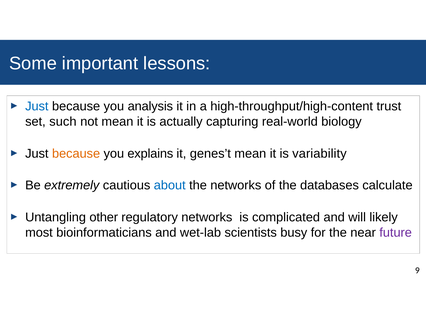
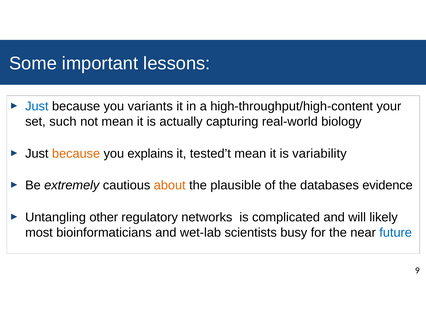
analysis: analysis -> variants (150, 107)
trust: trust -> your (389, 107)
genes’t: genes’t -> tested’t (210, 154)
about colour: blue -> orange (170, 186)
the networks: networks -> plausible (236, 186)
calculate: calculate -> evidence (388, 186)
future colour: purple -> blue (396, 233)
